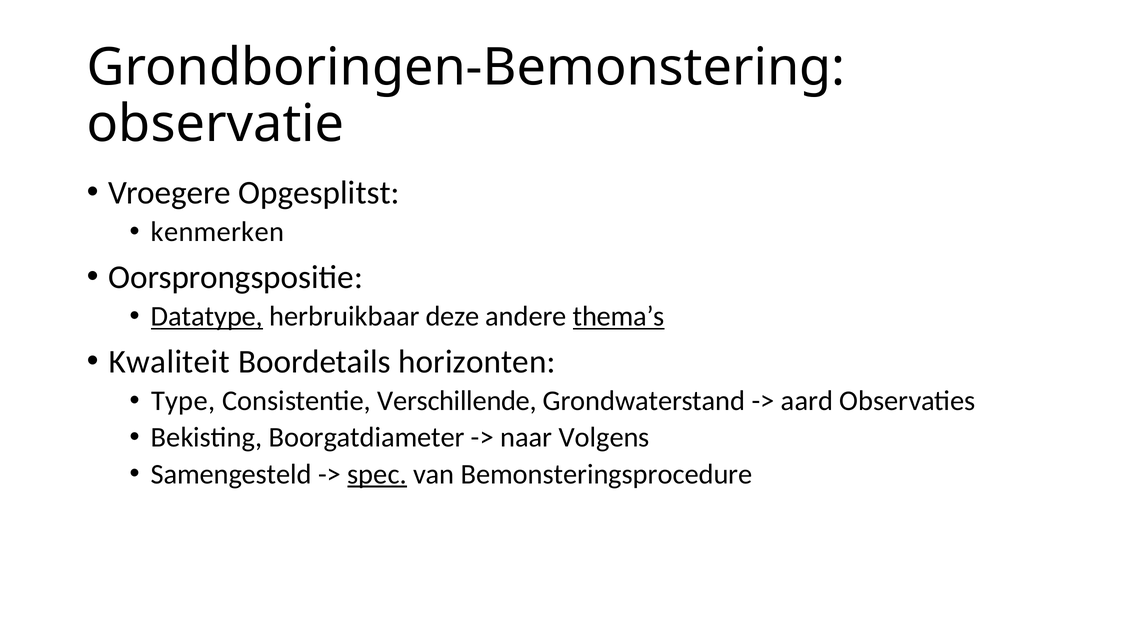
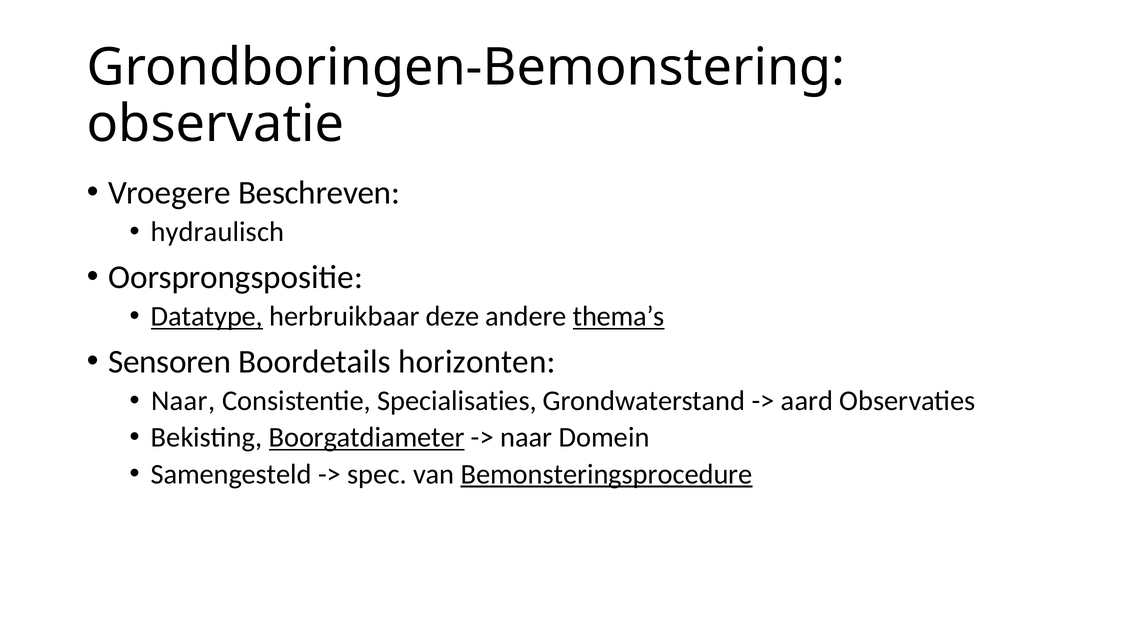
Opgesplitst: Opgesplitst -> Beschreven (319, 193)
kenmerken: kenmerken -> hydraulisch (218, 232)
Kwaliteit: Kwaliteit -> Sensoren (170, 361)
Type: Type -> Naar (183, 401)
Verschillende: Verschillende -> Specialisaties (457, 401)
Boorgatdiameter underline: none -> present (367, 437)
Volgens: Volgens -> Domein (604, 437)
spec underline: present -> none (377, 474)
Bemonsteringsprocedure underline: none -> present (607, 474)
